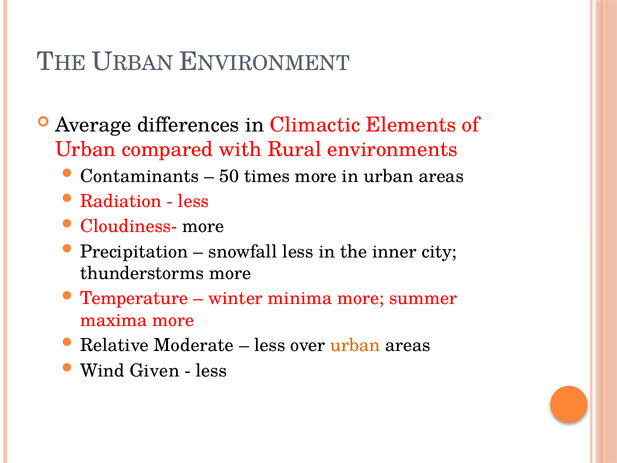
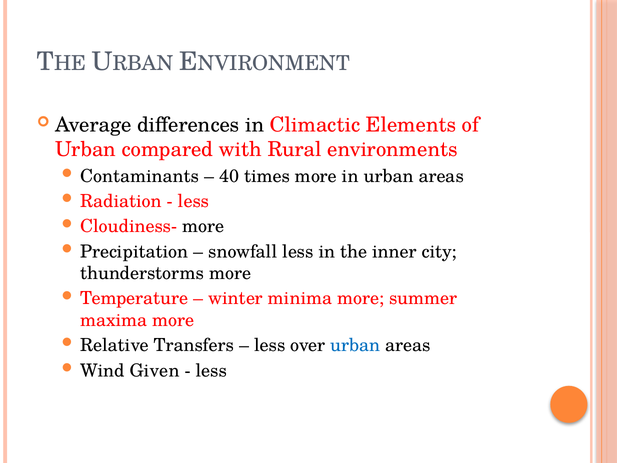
50: 50 -> 40 (229, 176)
Moderate: Moderate -> Transfers (194, 345)
urban colour: orange -> blue (355, 345)
